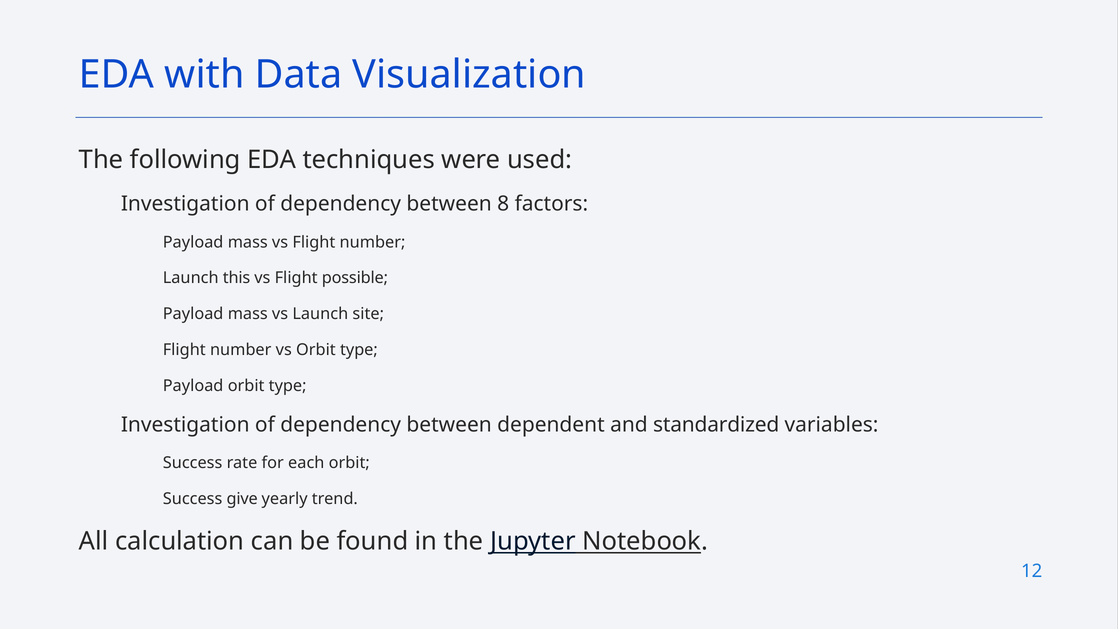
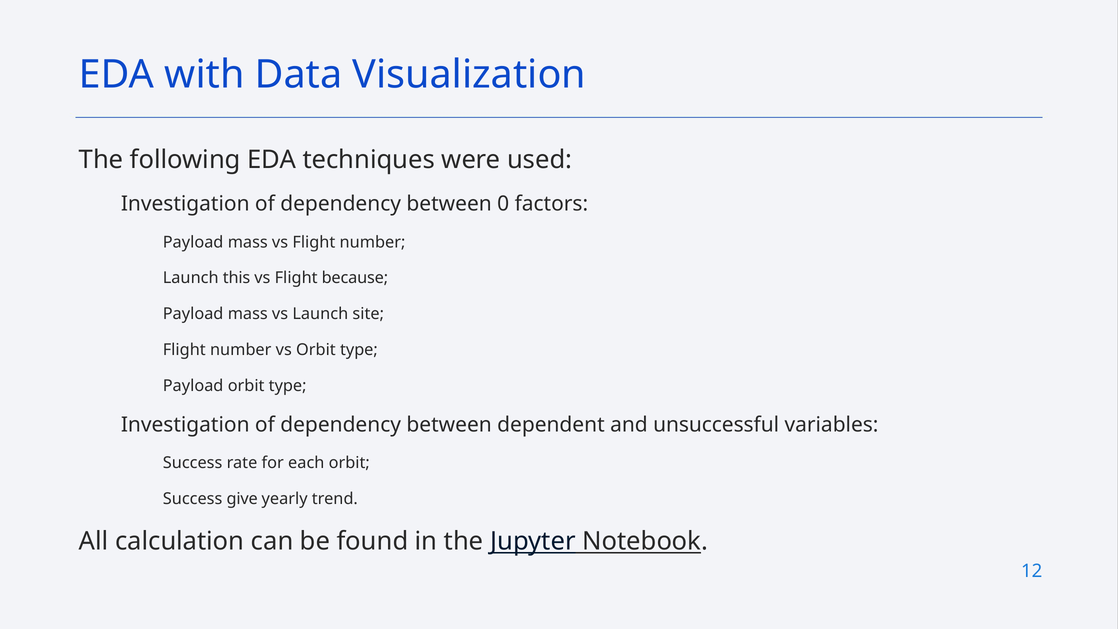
8: 8 -> 0 (503, 204)
possible: possible -> because (355, 278)
standardized: standardized -> unsuccessful (716, 425)
